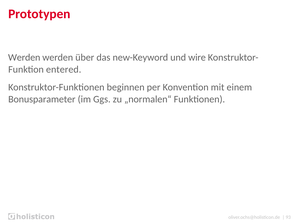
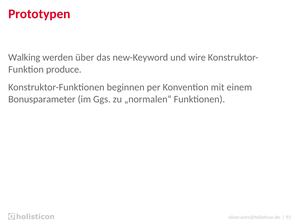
Werden: Werden -> Walking (24, 58)
entered: entered -> produce (64, 70)
